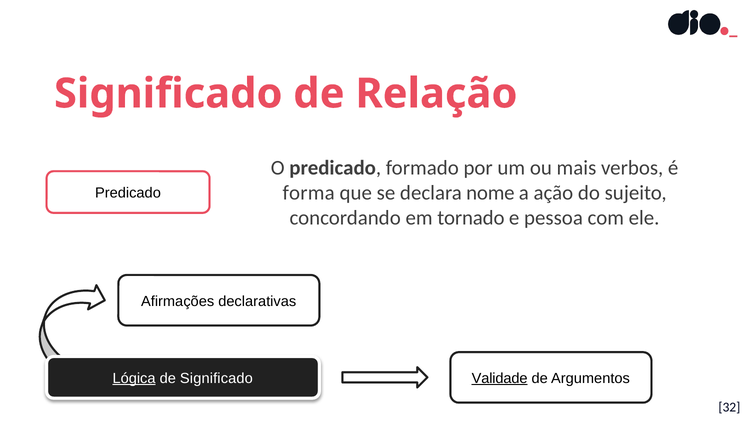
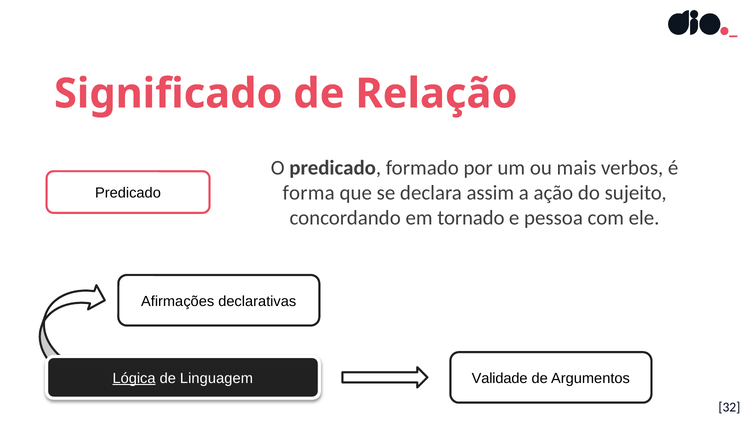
nome: nome -> assim (490, 193)
de Significado: Significado -> Linguagem (216, 378)
Validade underline: present -> none (500, 378)
